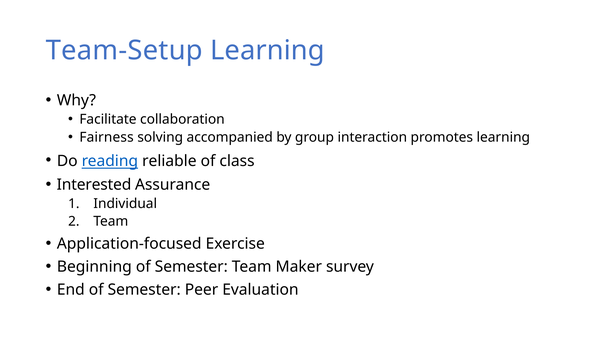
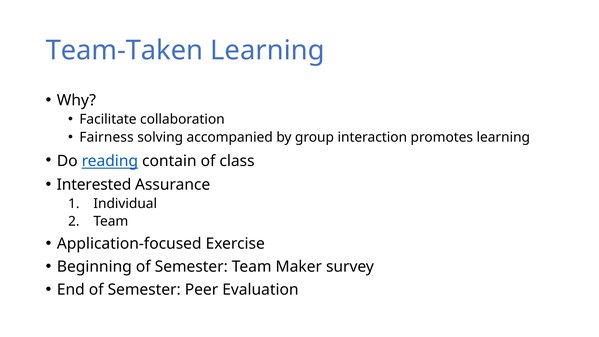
Team-Setup: Team-Setup -> Team-Taken (124, 50)
reliable: reliable -> contain (169, 161)
